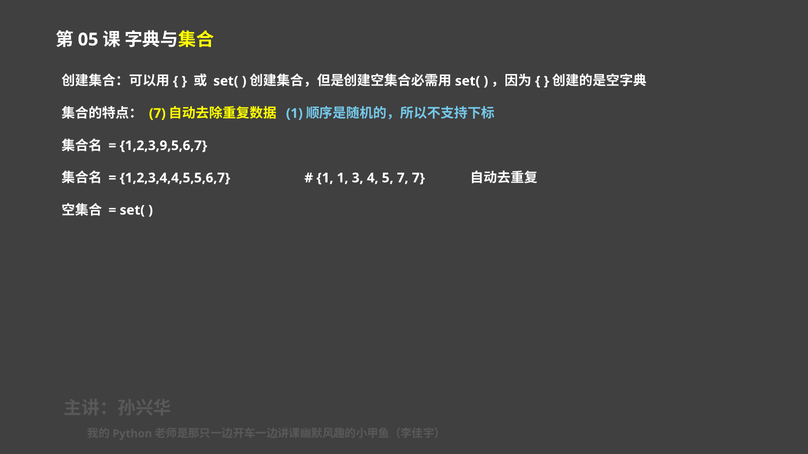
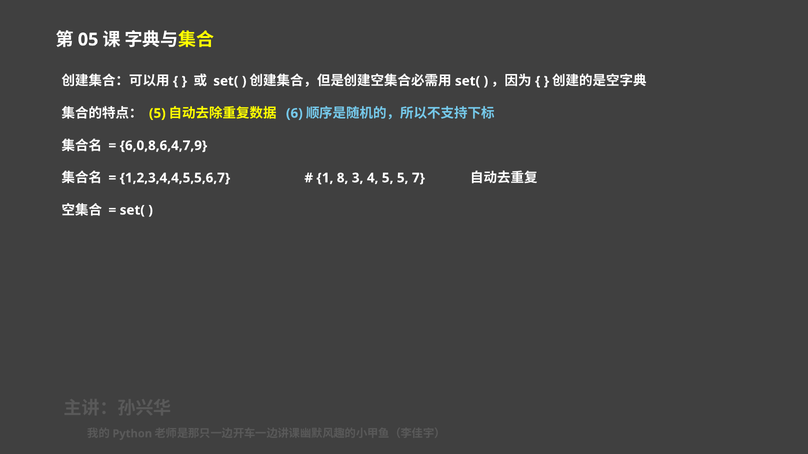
7: 7 -> 5 (157, 113)
1: 1 -> 6 (294, 113)
1,2,3,9,5,6,7: 1,2,3,9,5,6,7 -> 6,0,8,6,4,7,9 (163, 146)
1 1: 1 -> 8 (343, 178)
5 7: 7 -> 5 (403, 178)
